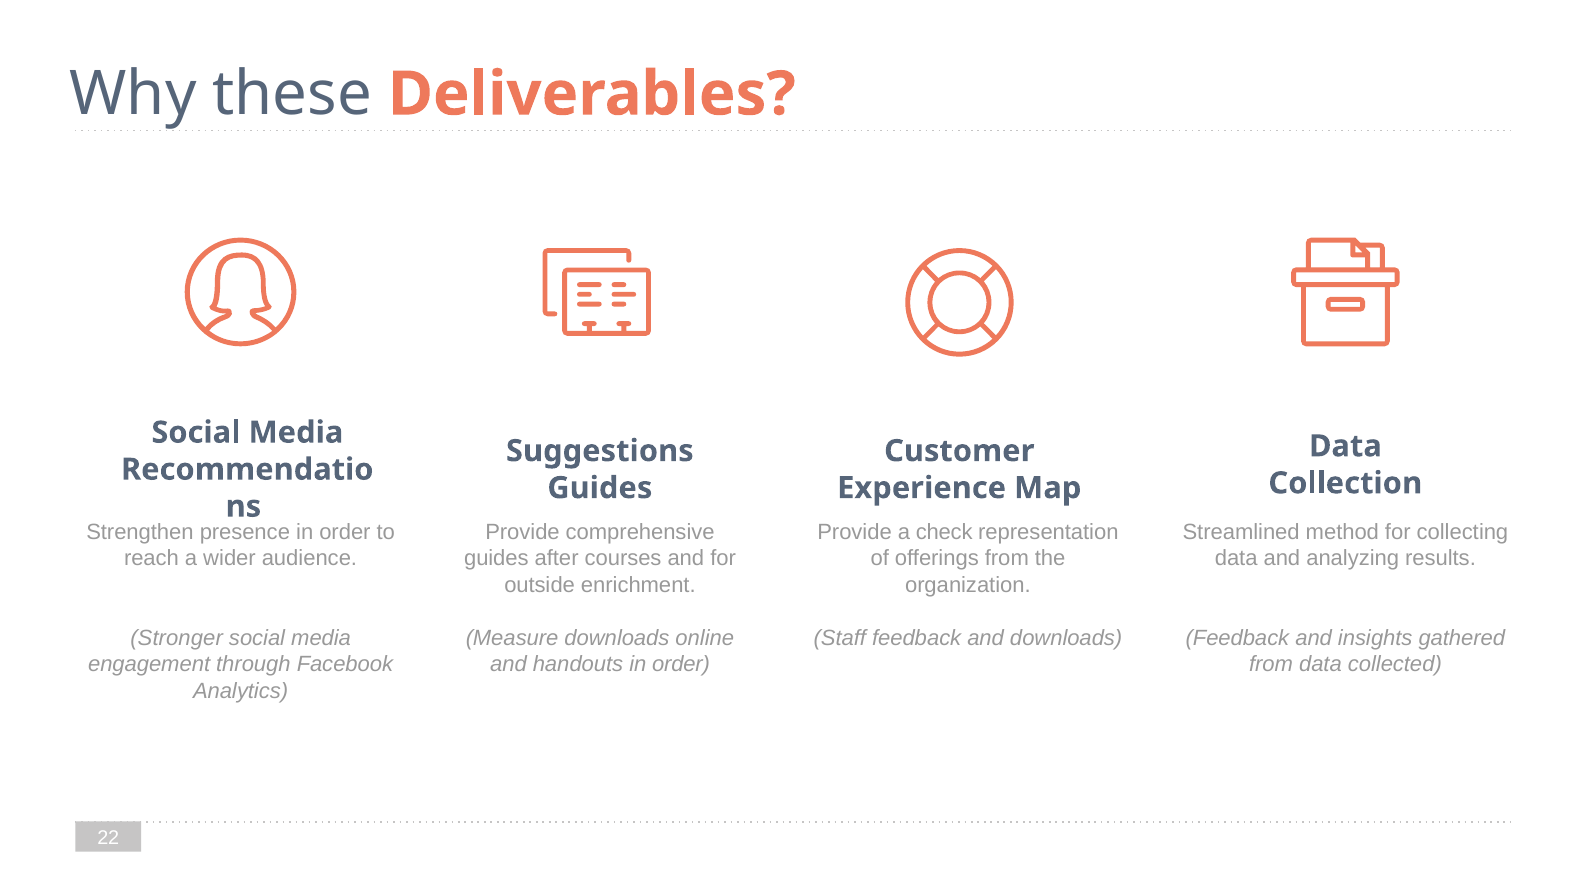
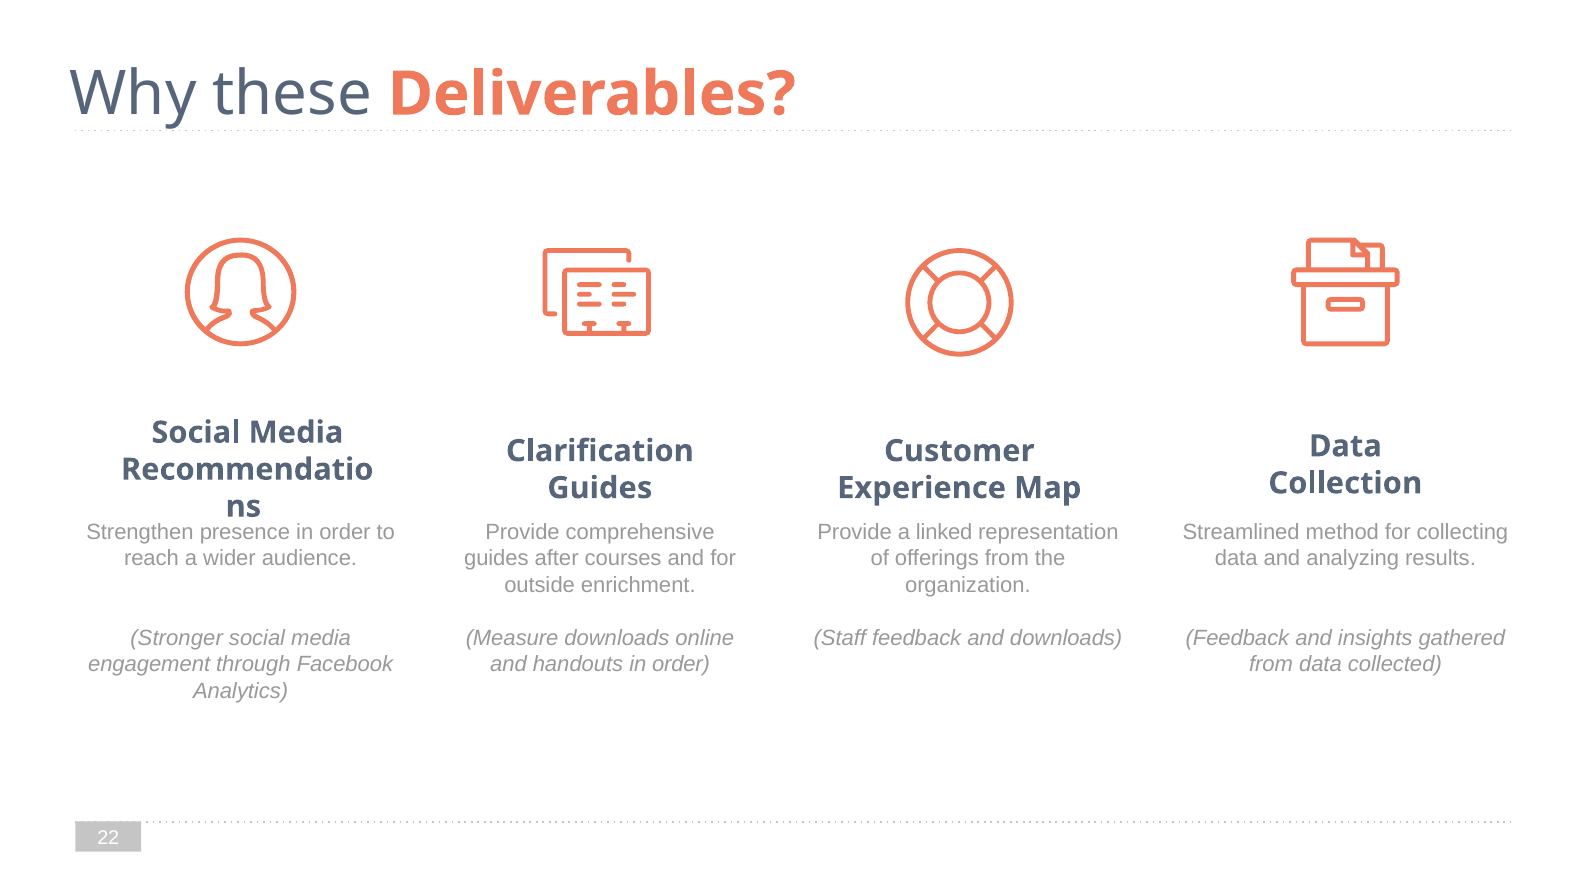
Suggestions: Suggestions -> Clarification (600, 451)
check: check -> linked (944, 532)
